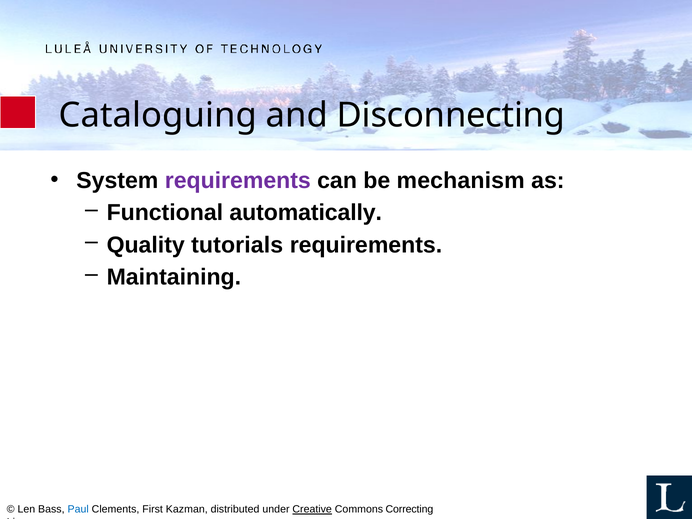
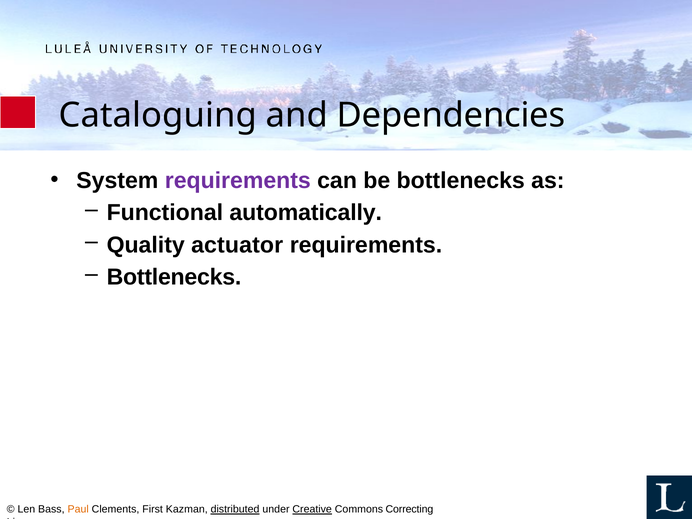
Disconnecting: Disconnecting -> Dependencies (451, 115)
be mechanism: mechanism -> bottlenecks (461, 180)
tutorials: tutorials -> actuator (237, 245)
Maintaining: Maintaining -> Bottlenecks (174, 277)
Paul colour: blue -> orange (78, 509)
distributed underline: none -> present (235, 509)
